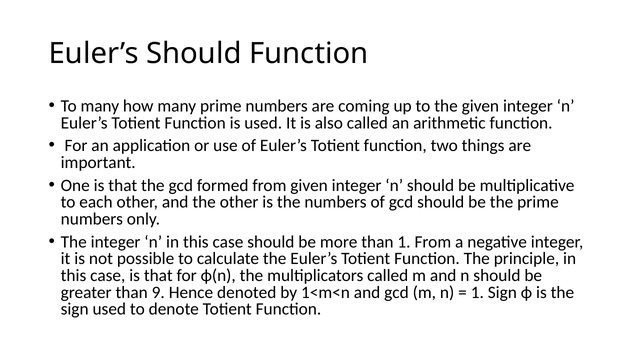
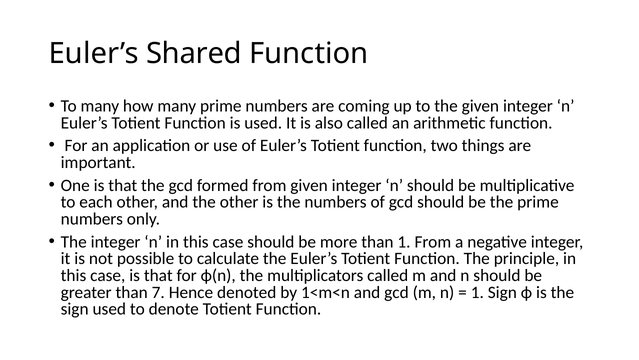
Euler’s Should: Should -> Shared (194, 54)
9: 9 -> 7 (158, 292)
